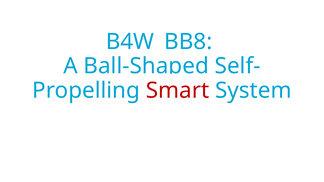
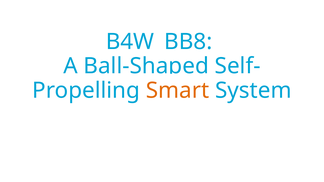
Smart colour: red -> orange (178, 90)
